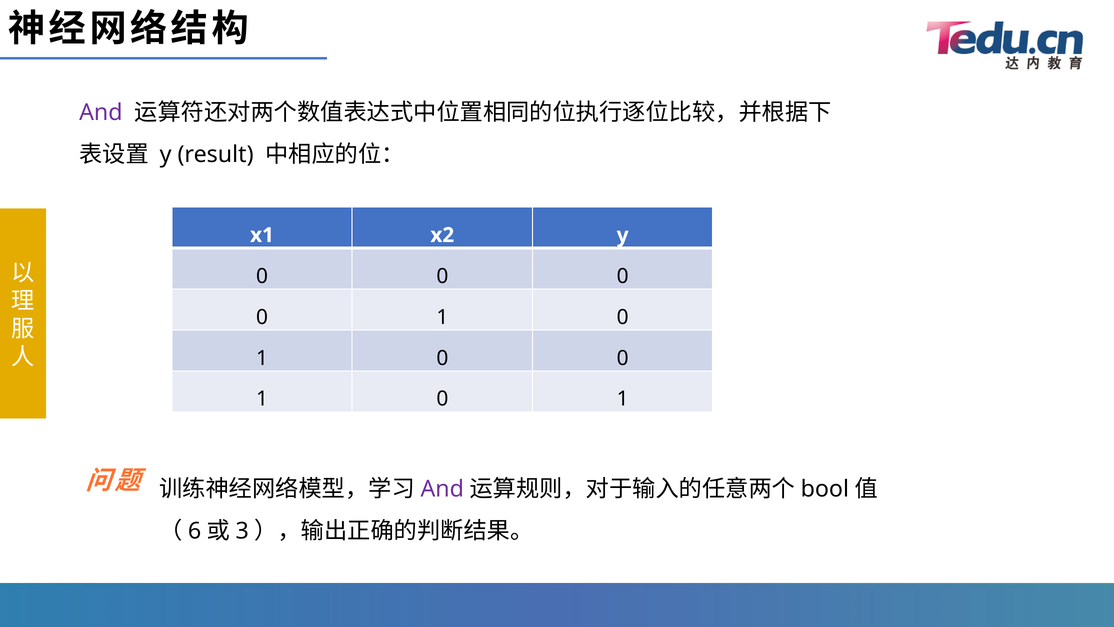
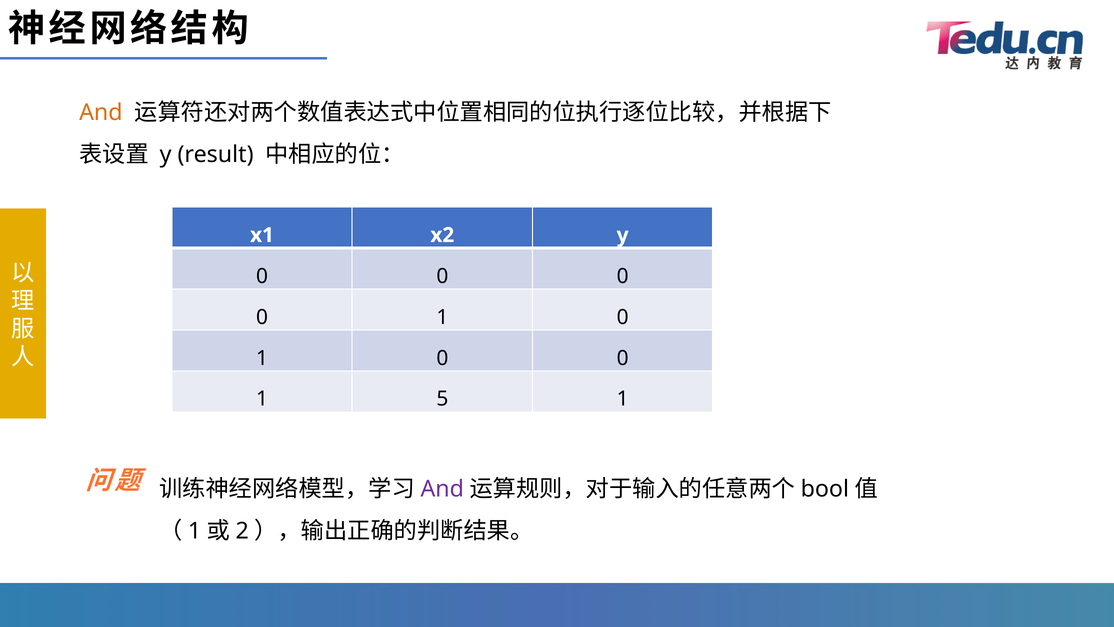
And colour: purple -> orange (101, 113)
0: 0 -> 5 (442, 399)
6: 6 -> 1 (195, 531)
3: 3 -> 2 (242, 531)
